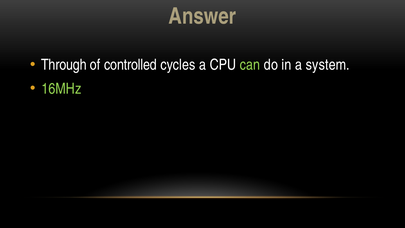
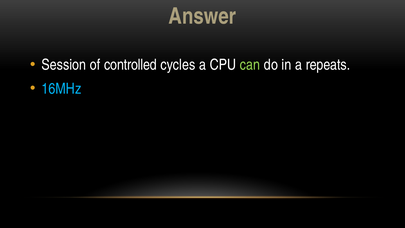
Through: Through -> Session (64, 65)
system: system -> repeats (328, 65)
16MHz colour: light green -> light blue (61, 89)
